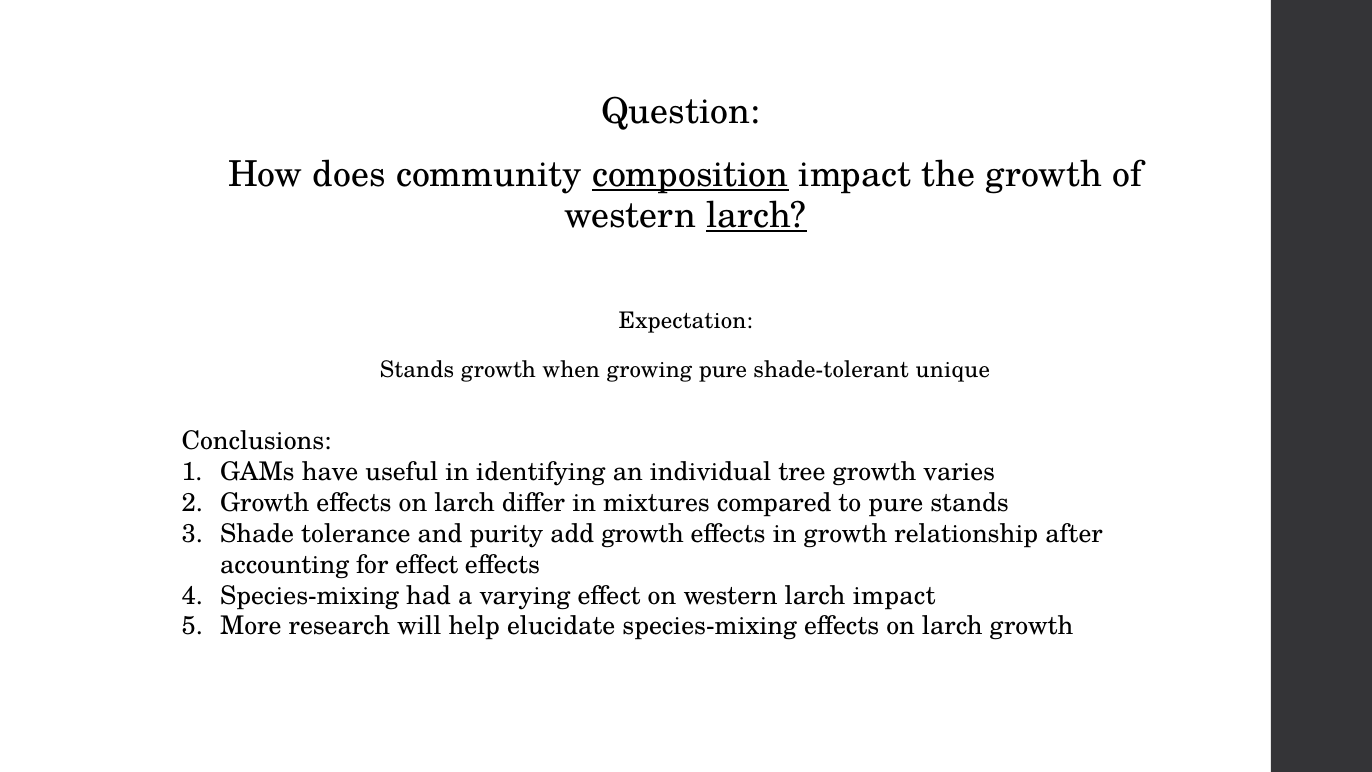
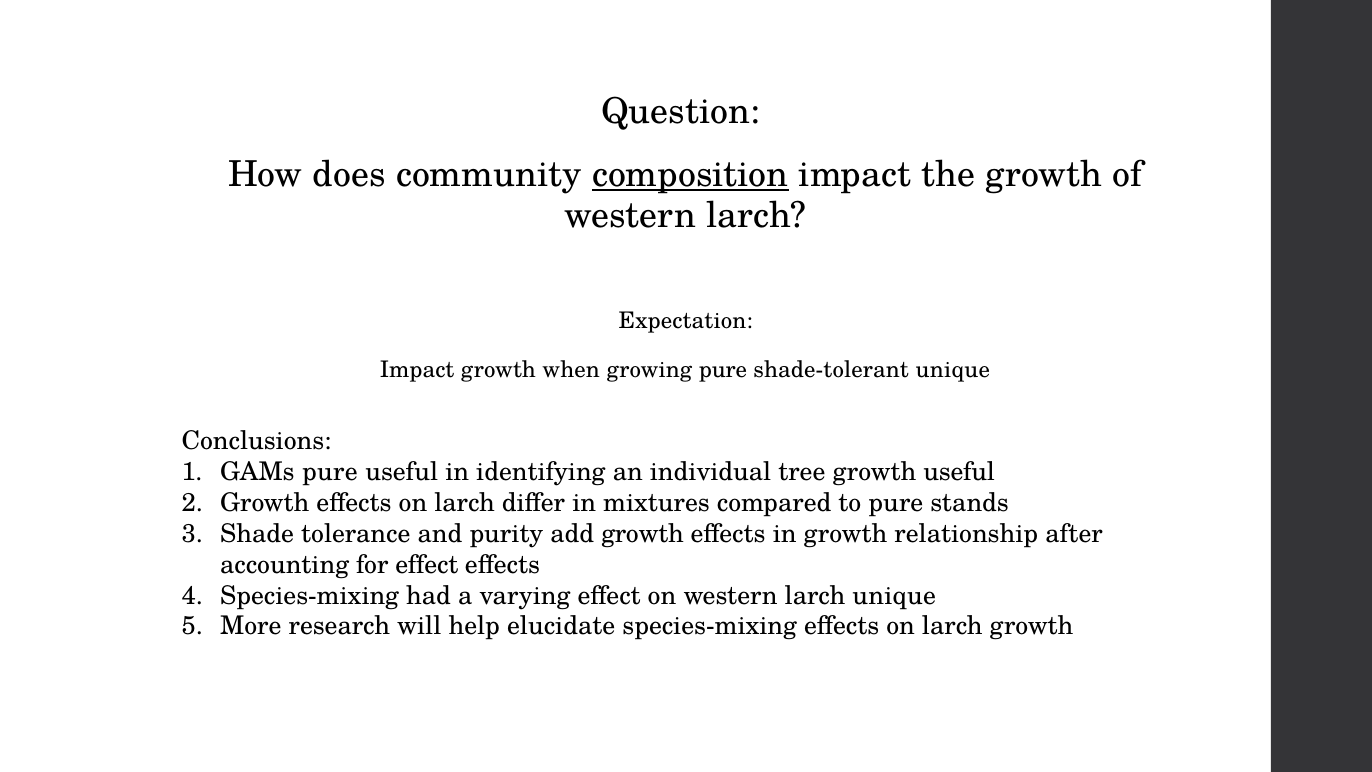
larch underline: present -> none (757, 216)
Stands: Stands -> Impact (417, 370)
GAMs have: have -> pure (330, 472)
growth varies: varies -> useful (959, 472)
larch impact: impact -> unique (894, 595)
